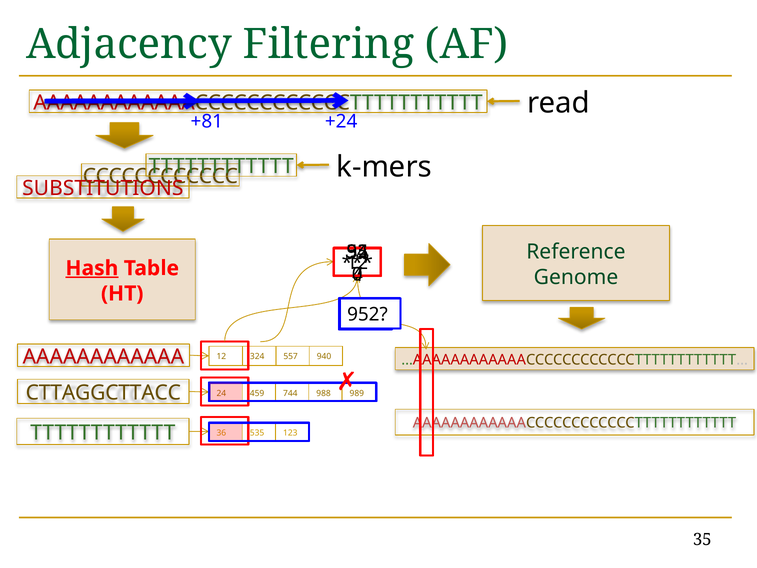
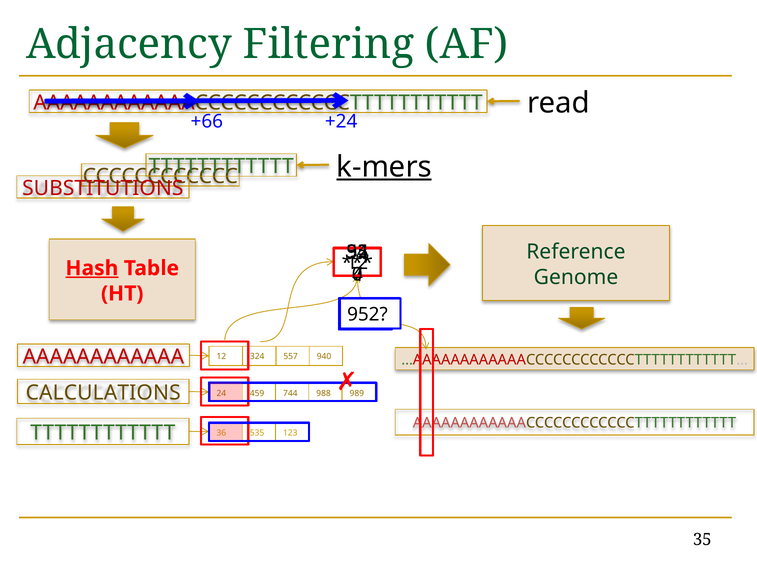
+81: +81 -> +66 (207, 121)
k-mers underline: none -> present (384, 167)
CTTAGGCTTACC: CTTAGGCTTACC -> CALCULATIONS (103, 393)
